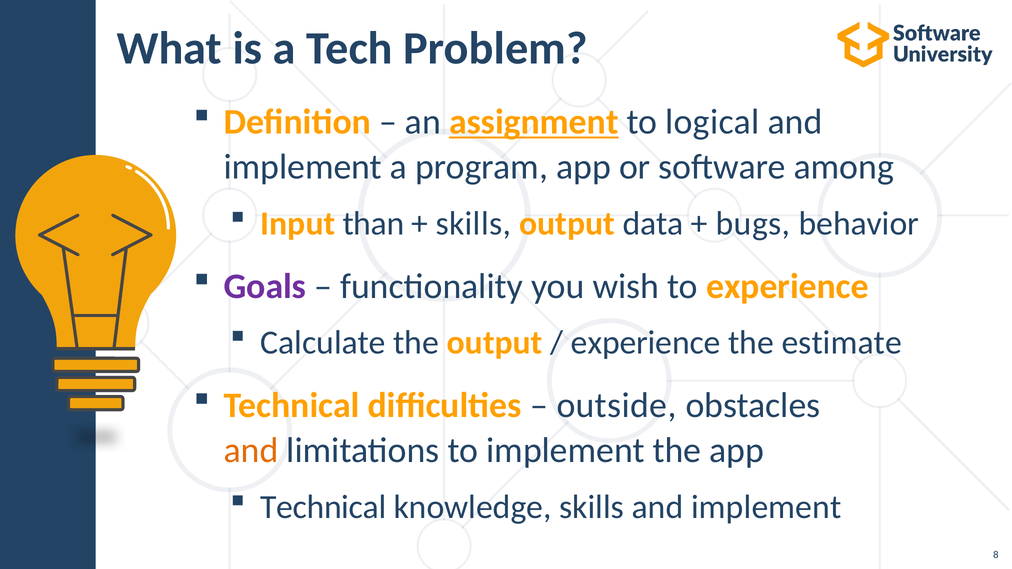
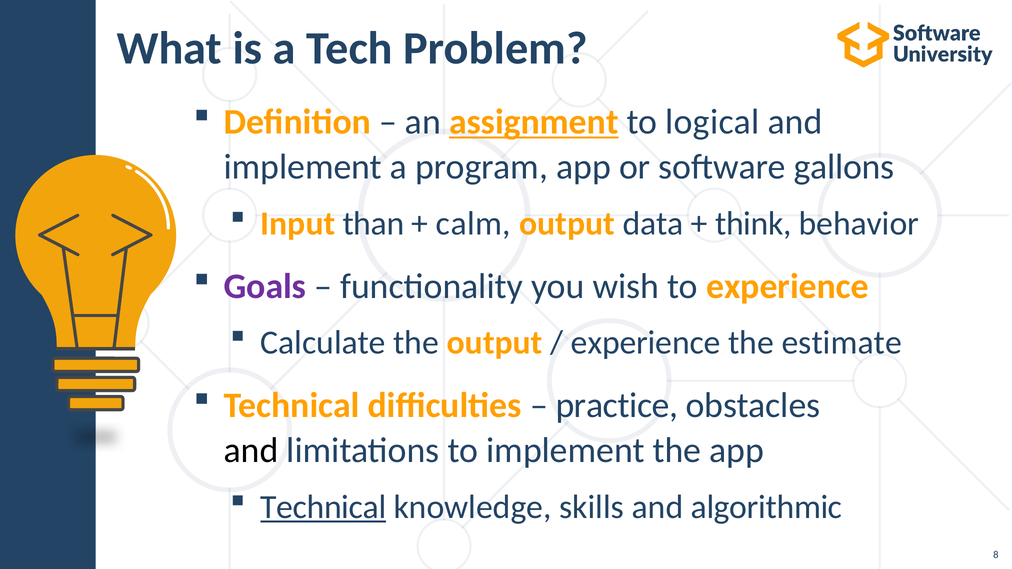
among: among -> gallons (844, 167)
skills: skills -> calm (473, 224)
bugs: bugs -> think (753, 224)
outside: outside -> practice (617, 406)
and colour: orange -> black (251, 451)
Technical underline: none -> present (323, 507)
skills and implement: implement -> algorithmic (766, 507)
